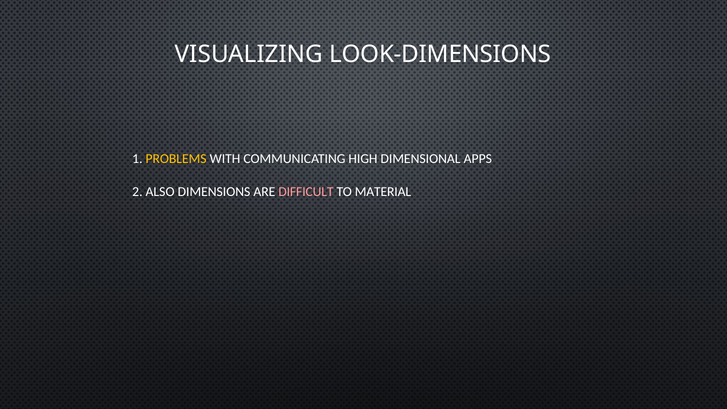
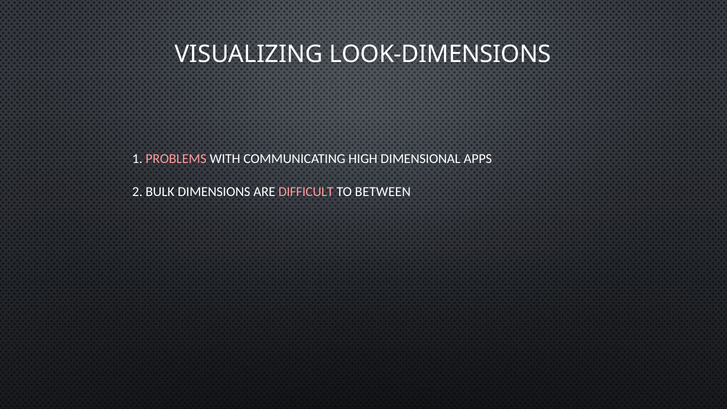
PROBLEMS colour: yellow -> pink (176, 159)
ALSO: ALSO -> BULK (160, 192)
MATERIAL: MATERIAL -> BETWEEN (383, 192)
